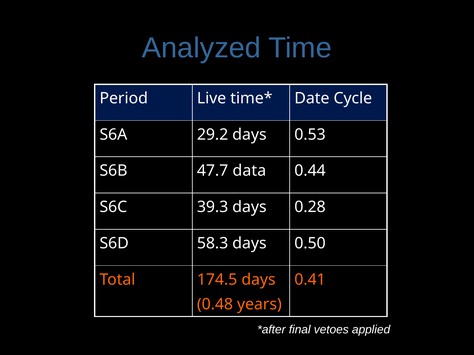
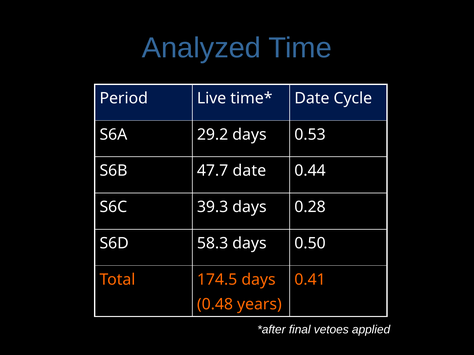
47.7 data: data -> date (249, 171)
